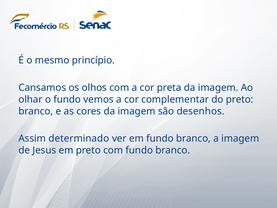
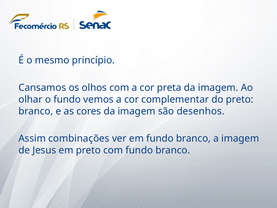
determinado: determinado -> combinações (79, 138)
